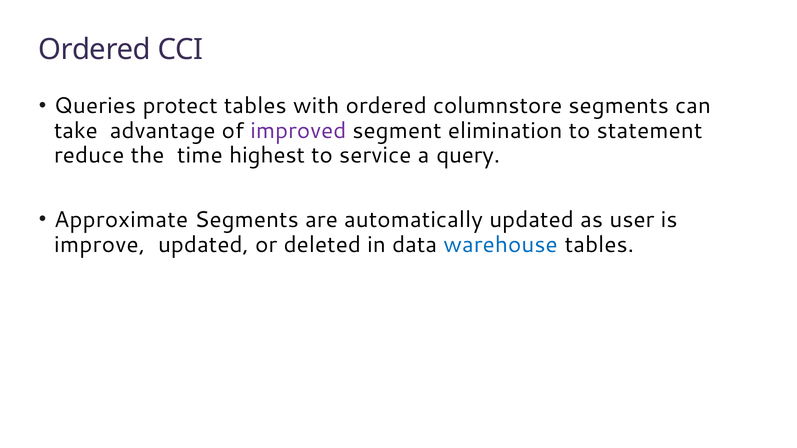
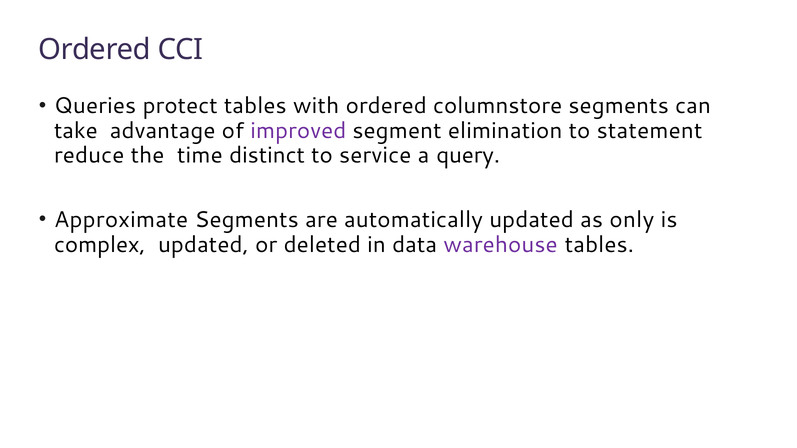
highest: highest -> distinct (267, 155)
user: user -> only (632, 220)
improve: improve -> complex (100, 245)
warehouse colour: blue -> purple (501, 245)
